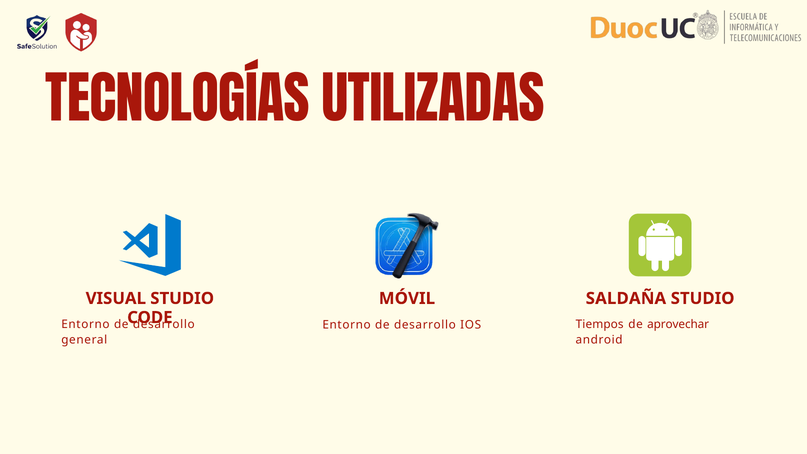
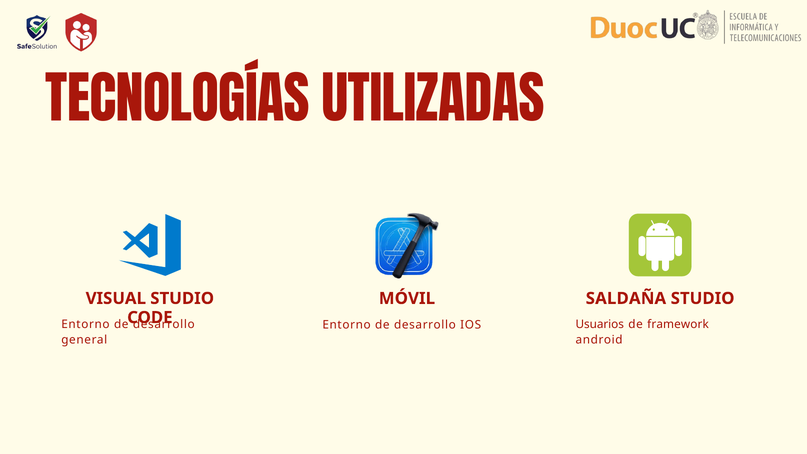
Tiempos: Tiempos -> Usuarios (600, 324)
aprovechar: aprovechar -> framework (678, 324)
